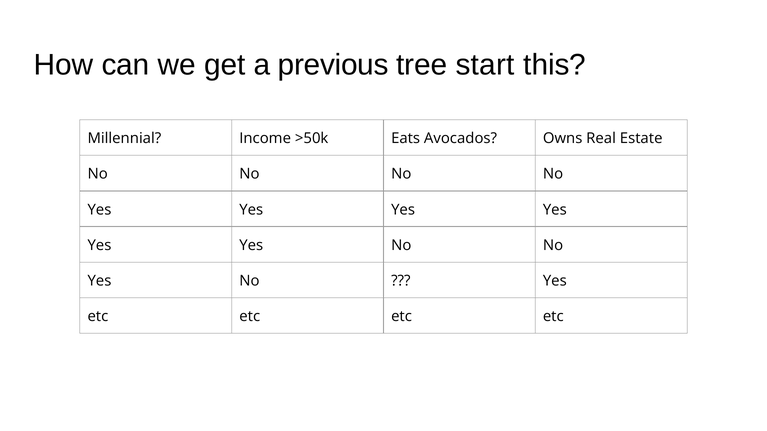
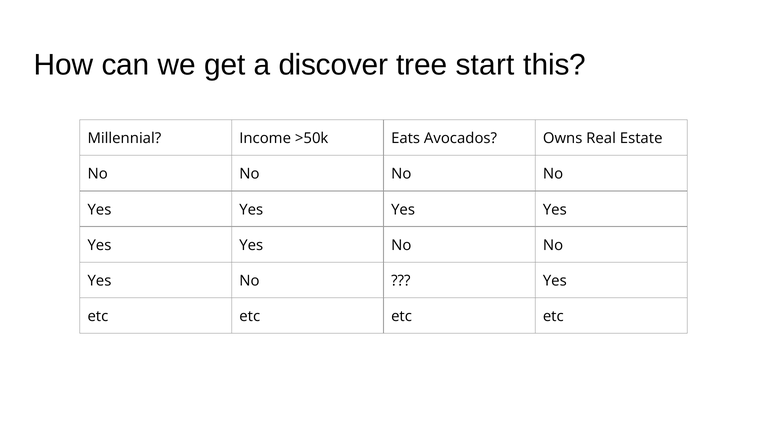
previous: previous -> discover (333, 65)
